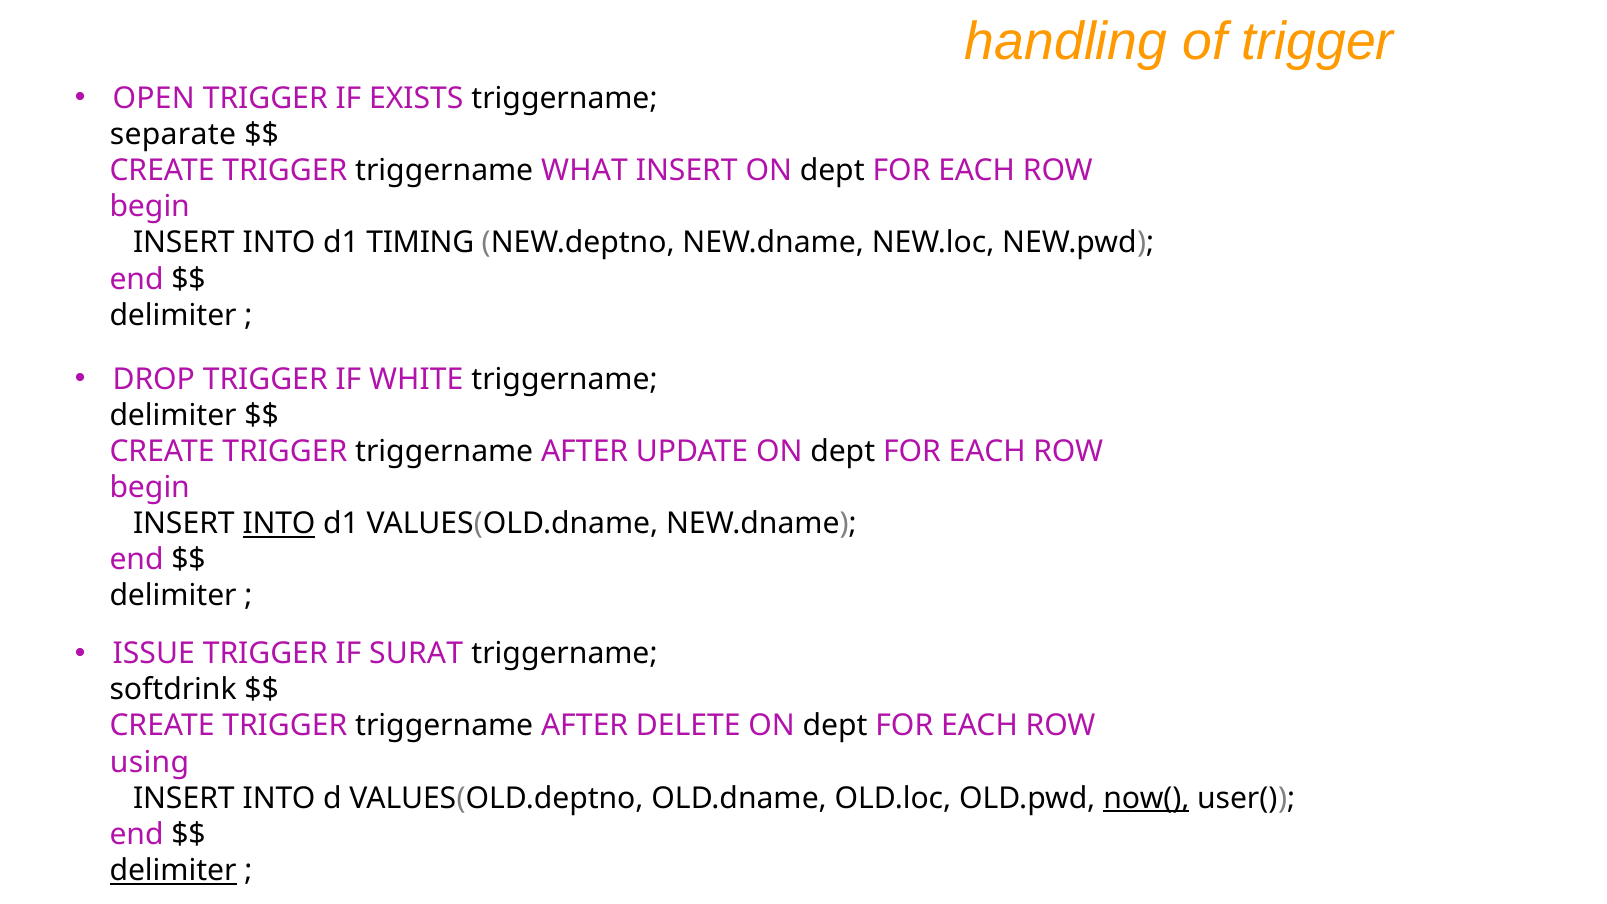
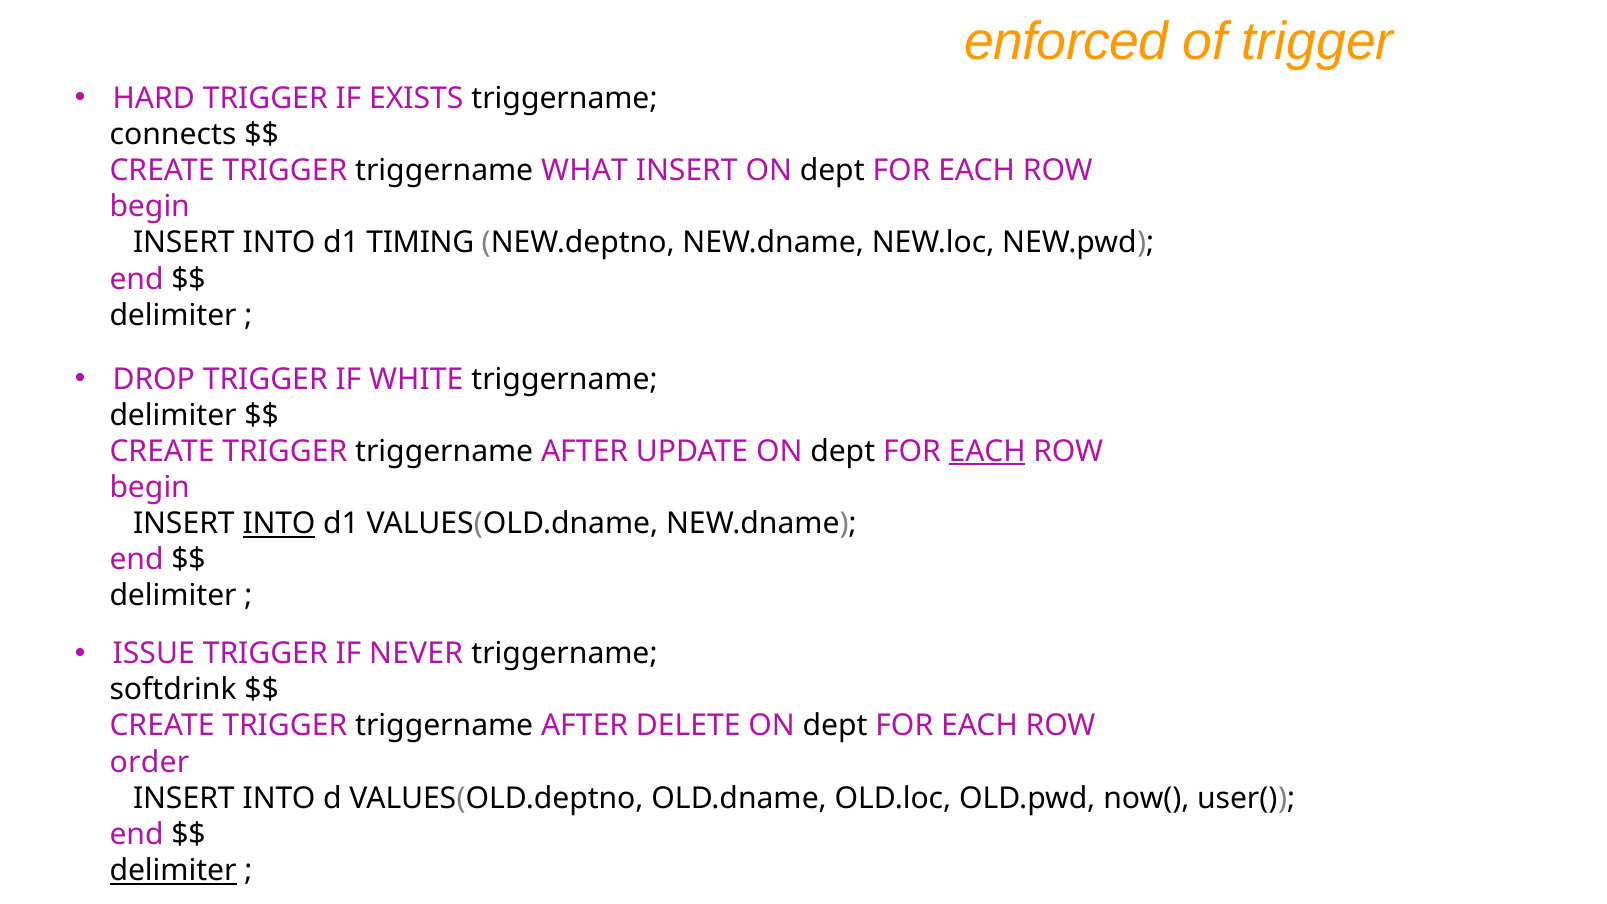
handling: handling -> enforced (1066, 42)
OPEN: OPEN -> HARD (154, 98)
separate: separate -> connects (173, 135)
EACH underline: none -> present (987, 451)
SURAT: SURAT -> NEVER (416, 654)
using: using -> order (150, 762)
now( underline: present -> none (1146, 798)
